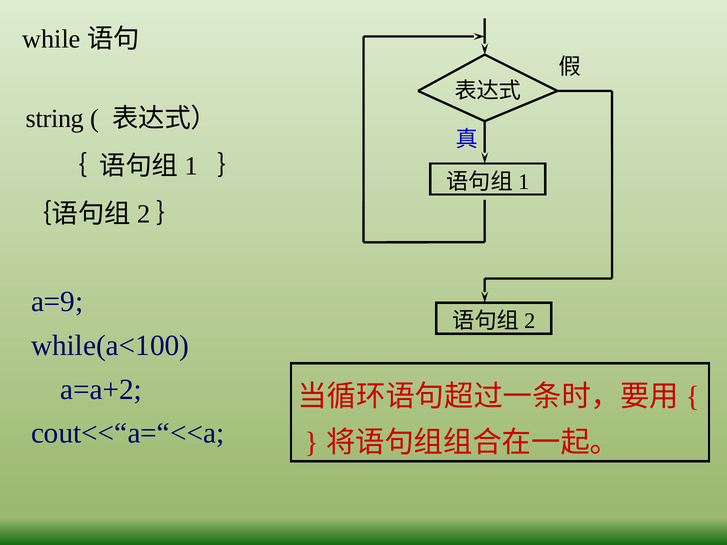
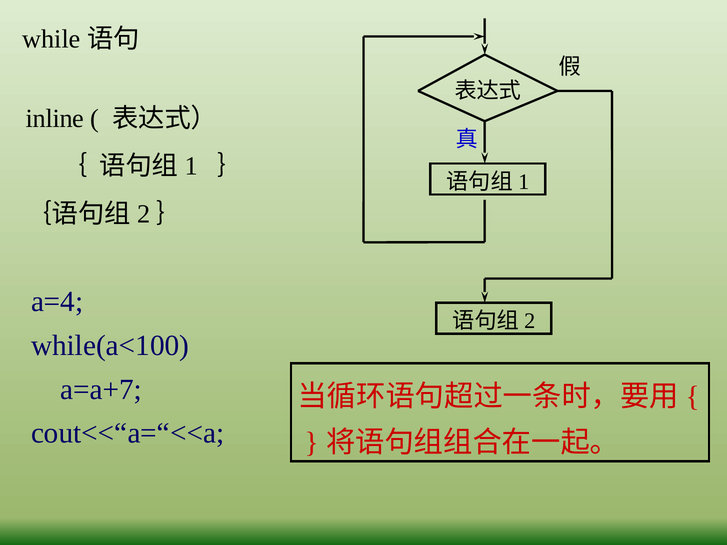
string: string -> inline (55, 118)
a=9: a=9 -> a=4 (57, 302)
a=a+2: a=a+2 -> a=a+7 (101, 390)
